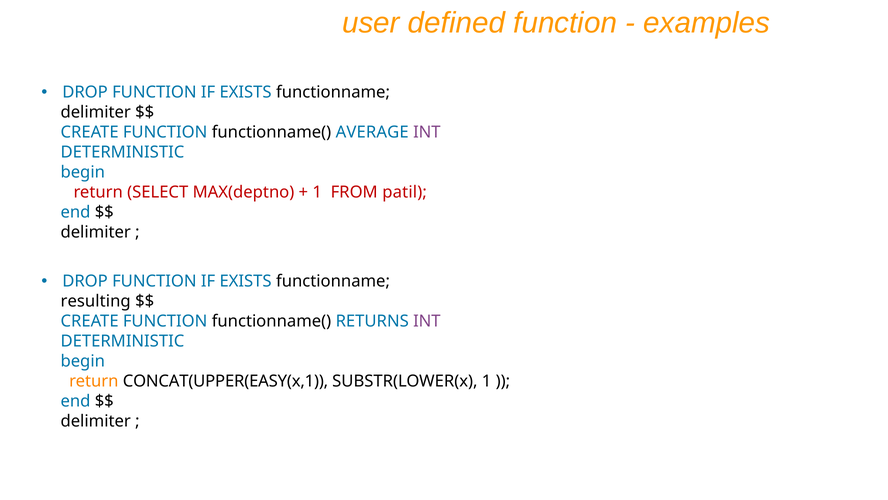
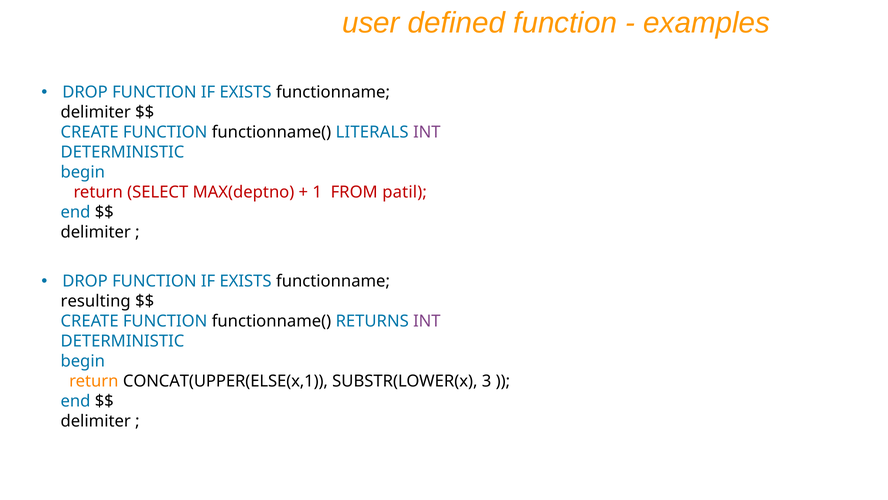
AVERAGE: AVERAGE -> LITERALS (372, 132)
CONCAT(UPPER(EASY(x,1: CONCAT(UPPER(EASY(x,1 -> CONCAT(UPPER(ELSE(x,1 (225, 381)
SUBSTR(LOWER(x 1: 1 -> 3 (487, 381)
